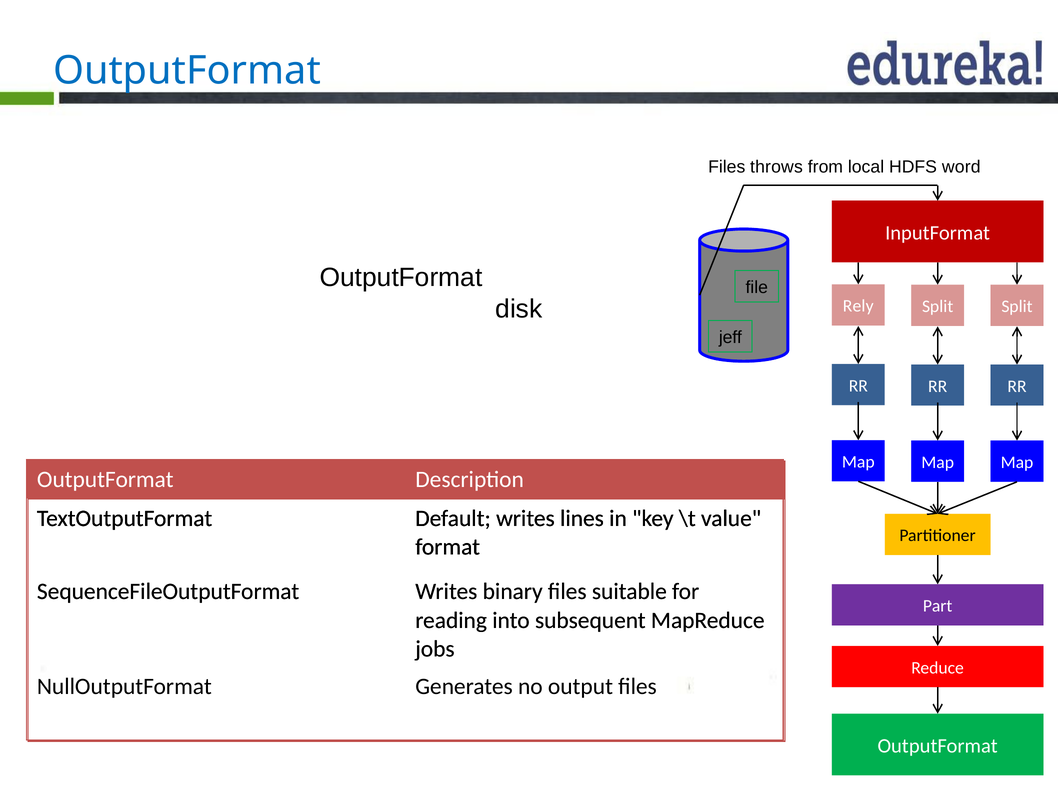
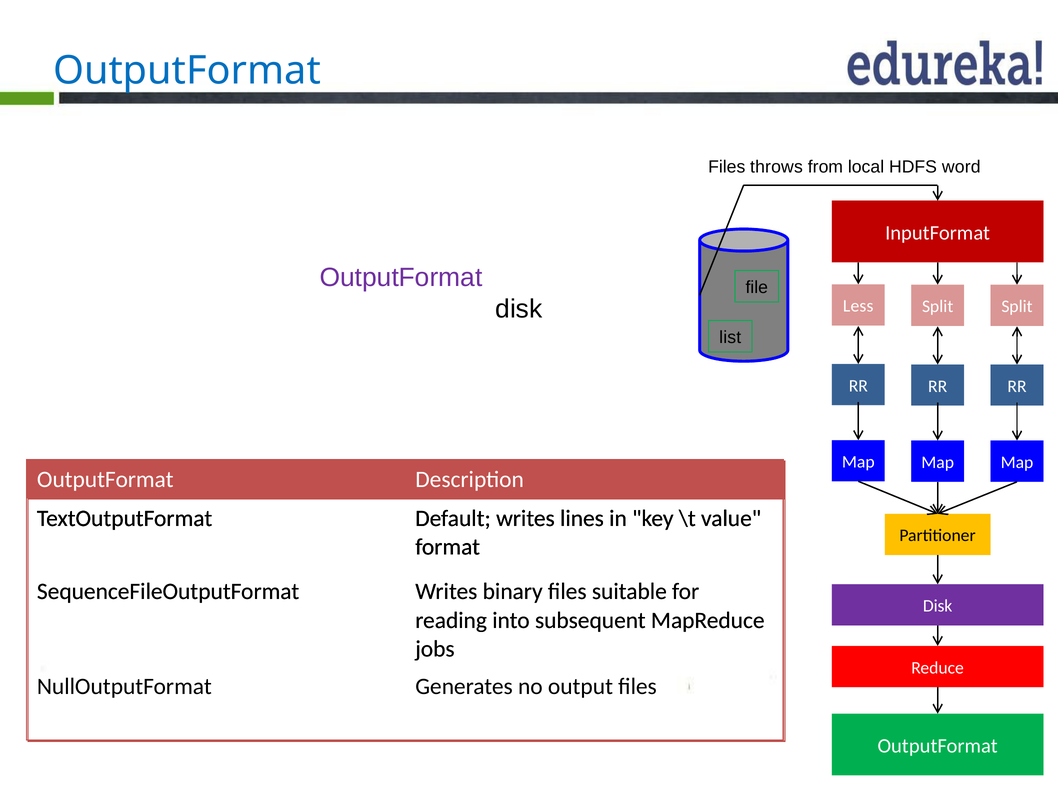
OutputFormat colour: black -> purple (401, 278)
Rely: Rely -> Less (858, 306)
jeff: jeff -> list (730, 338)
Part: Part -> Disk (938, 606)
